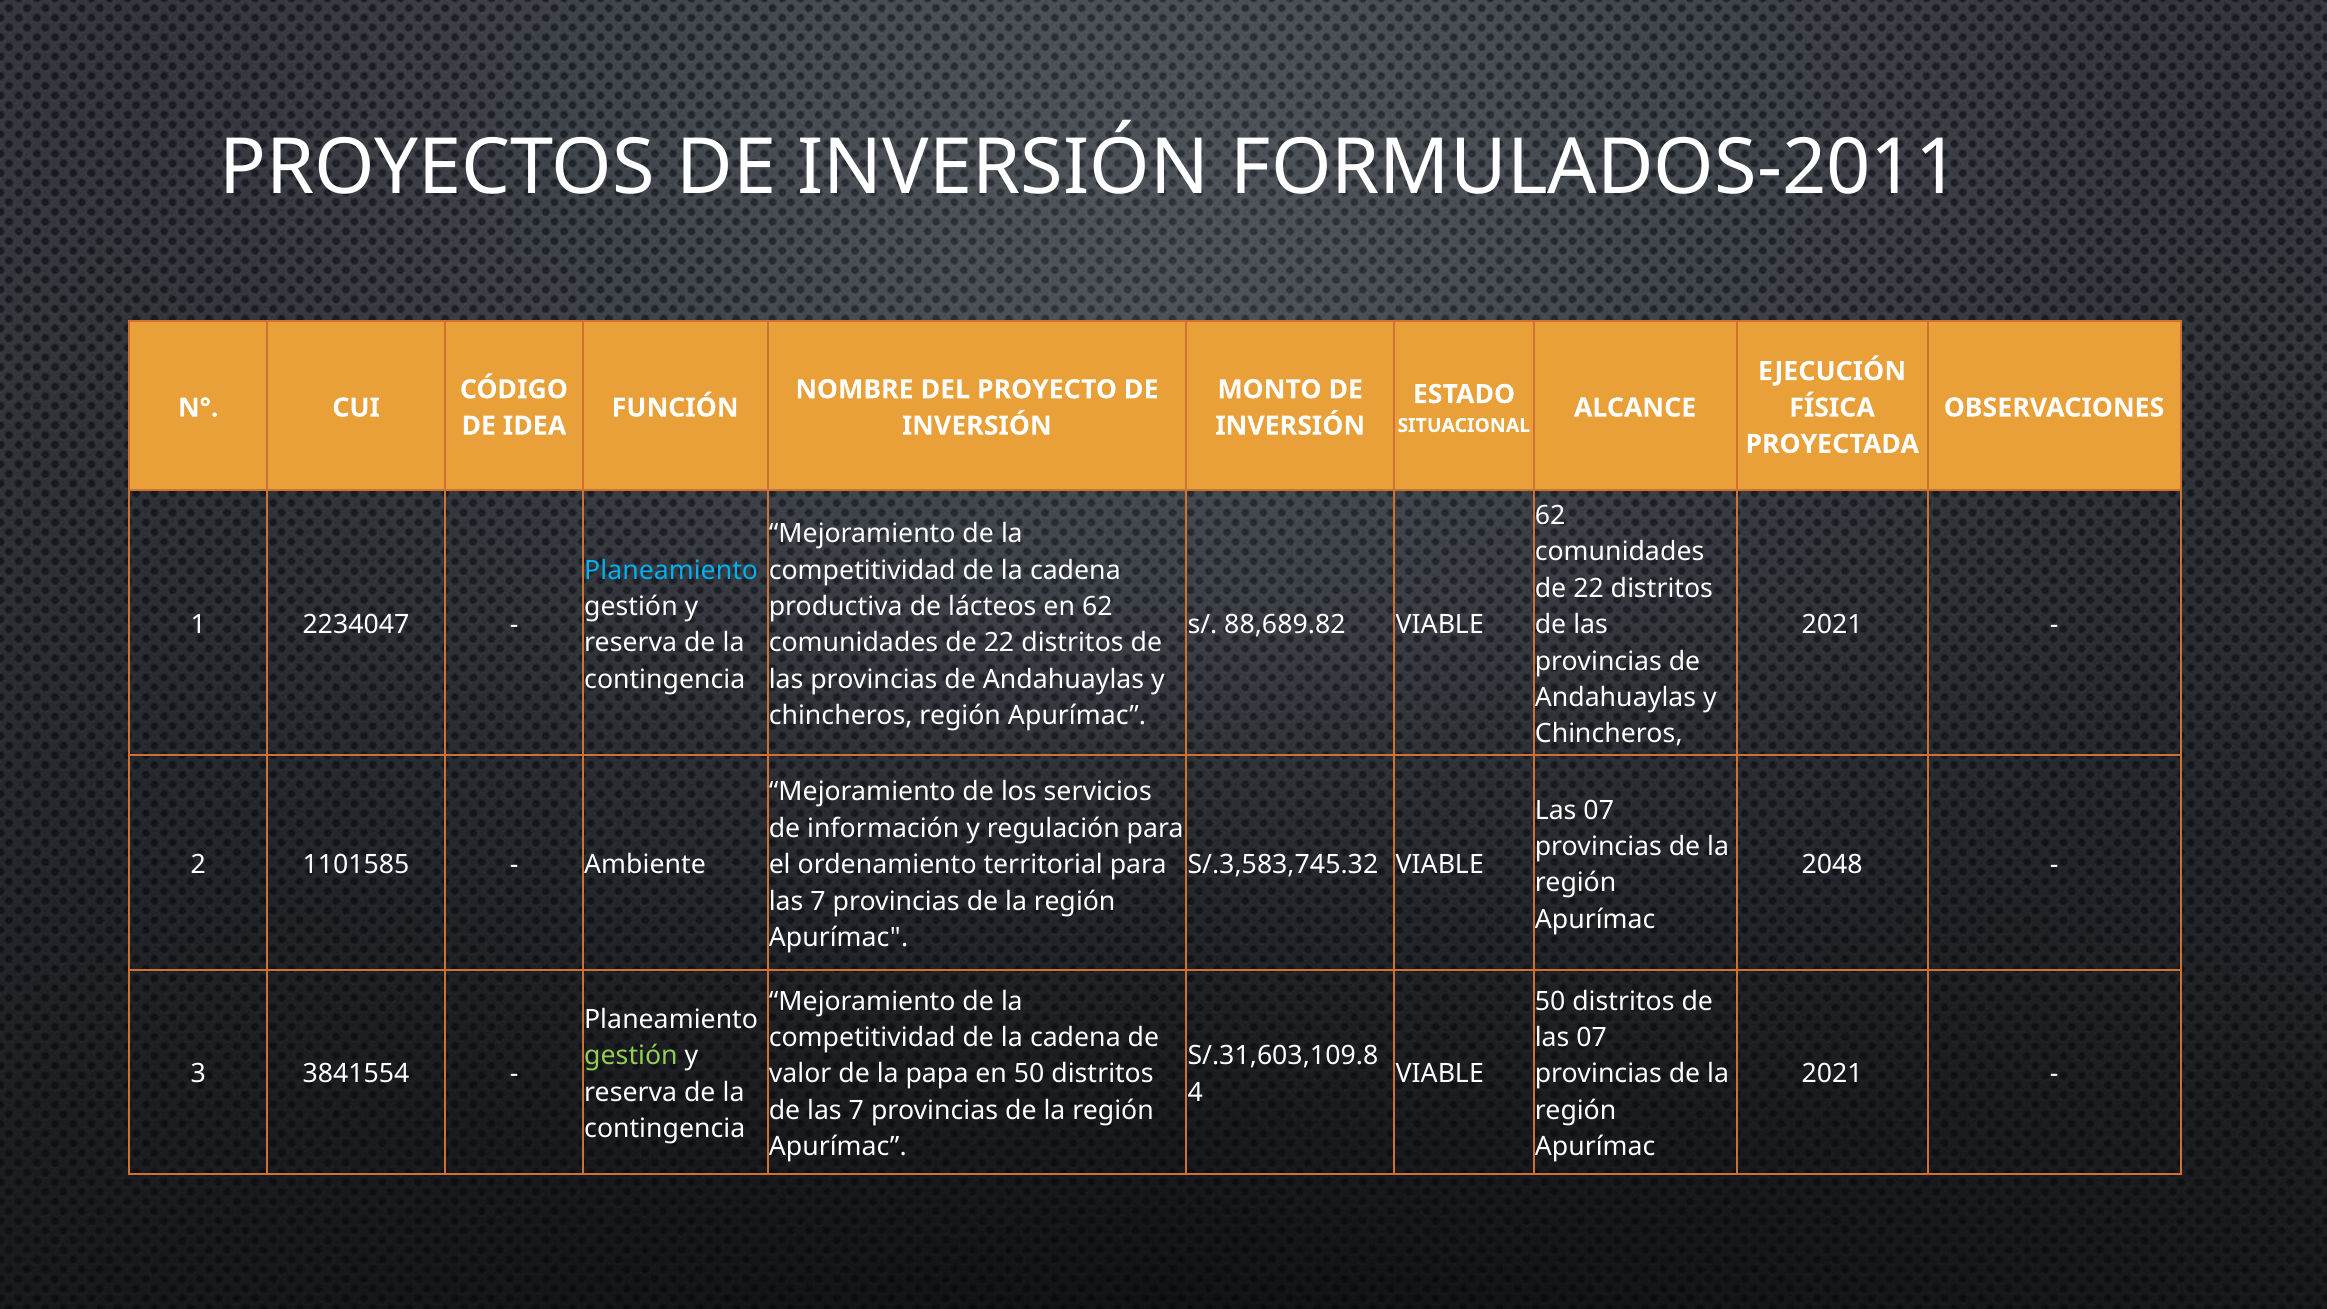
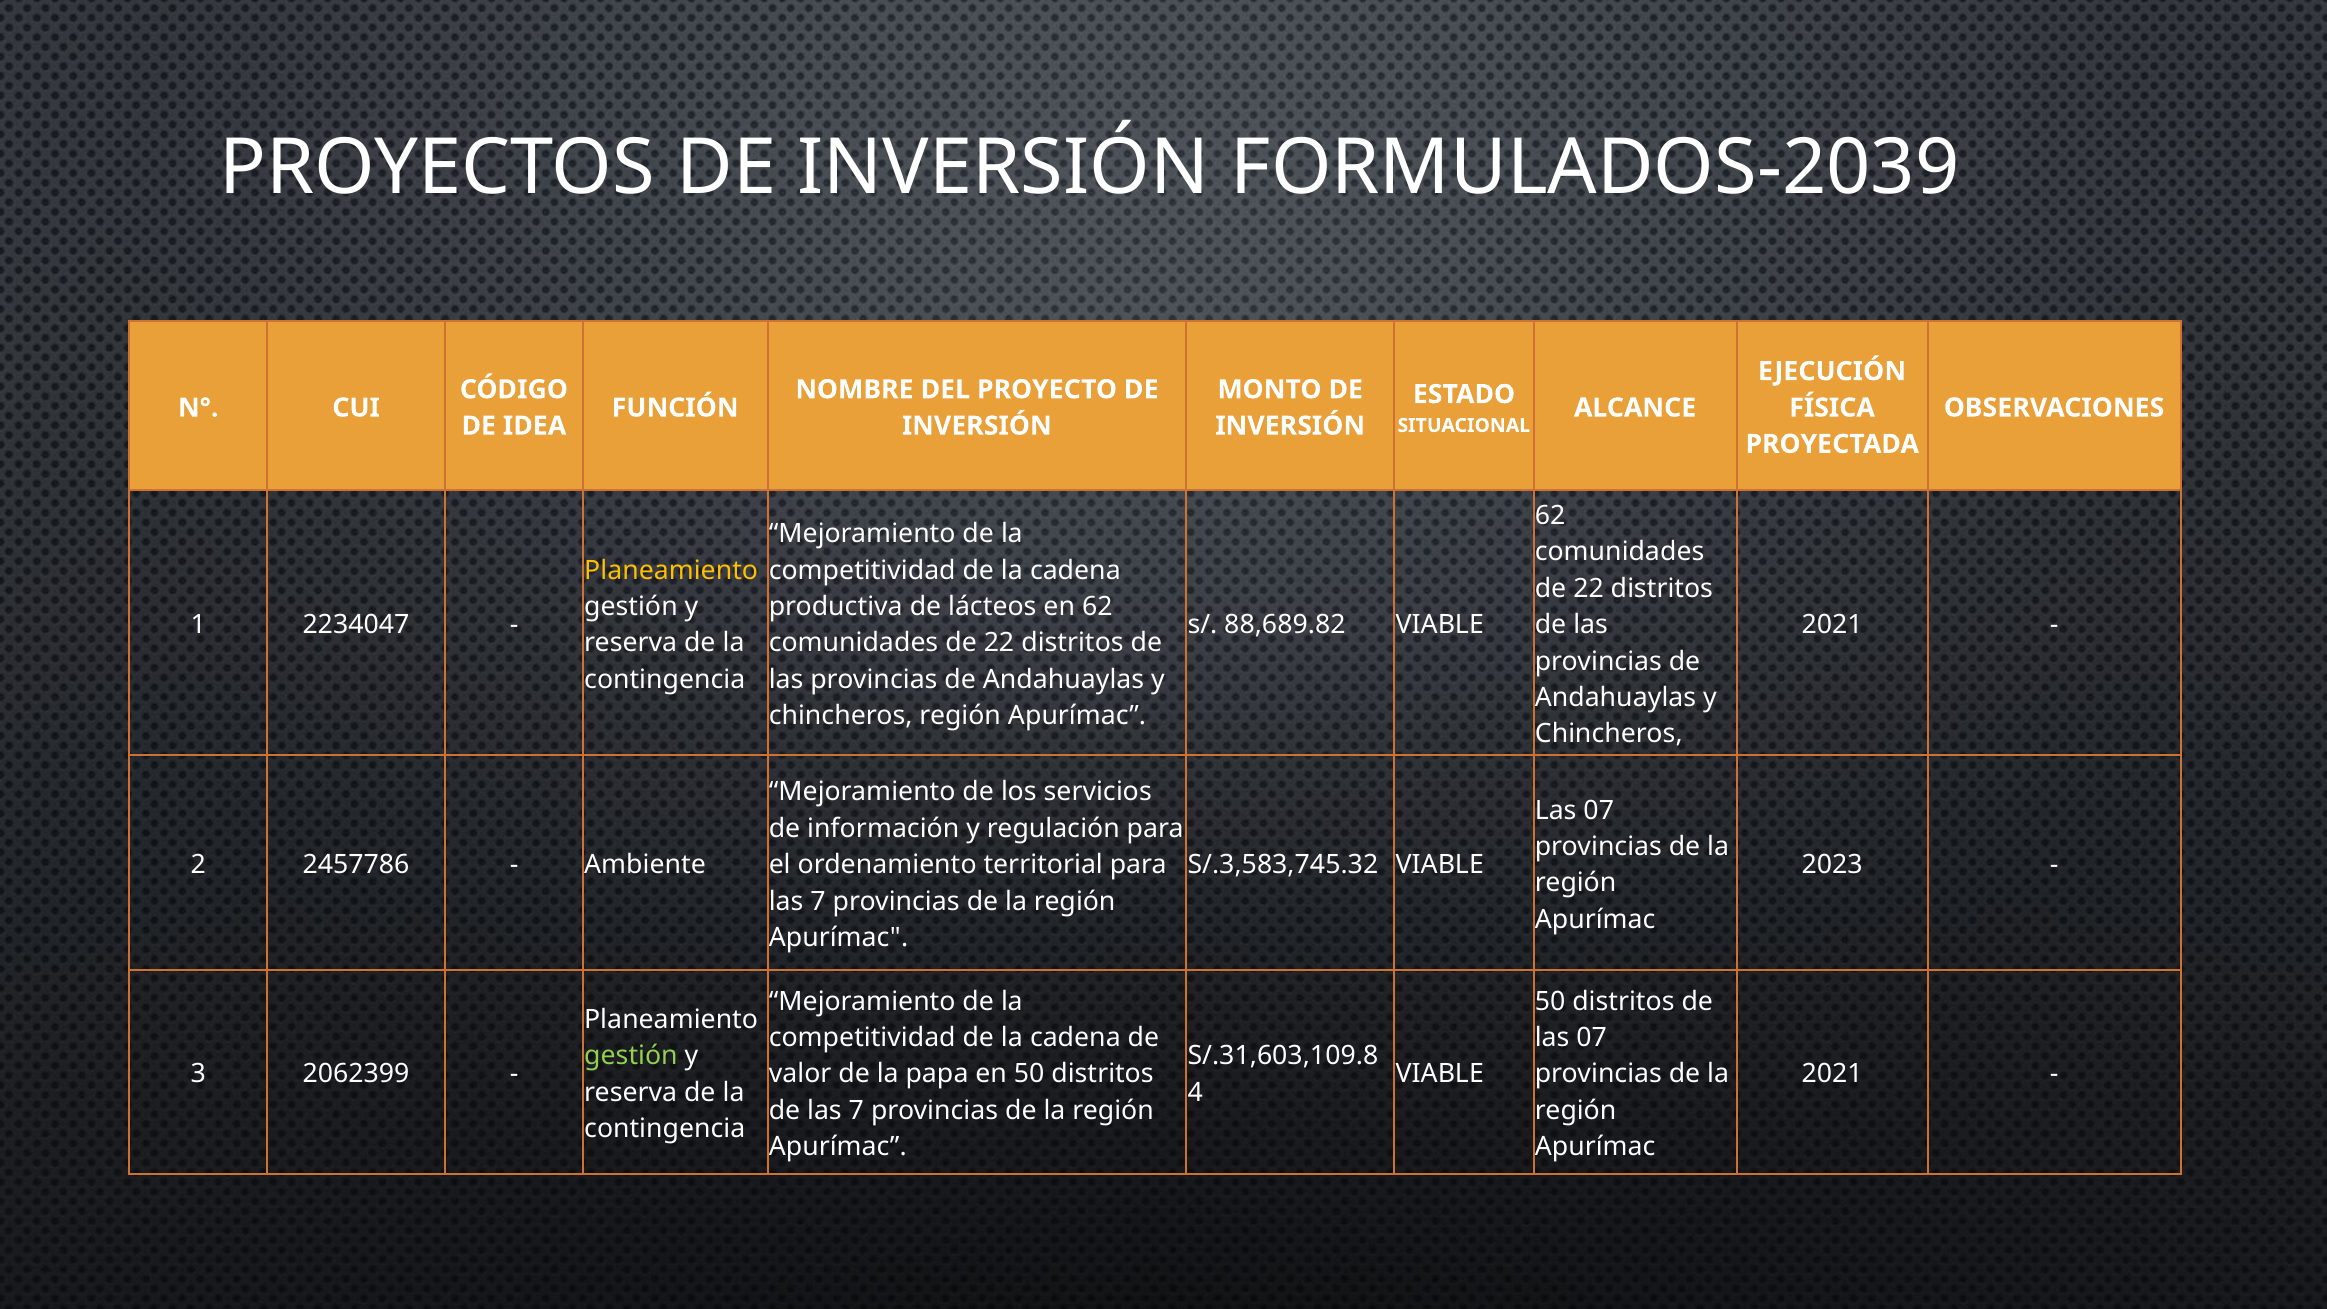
FORMULADOS-2011: FORMULADOS-2011 -> FORMULADOS-2039 (1595, 168)
Planeamiento colour: light blue -> yellow (671, 570)
1101585: 1101585 -> 2457786 (356, 865)
2048: 2048 -> 2023 (1832, 865)
3841554: 3841554 -> 2062399 (356, 1074)
